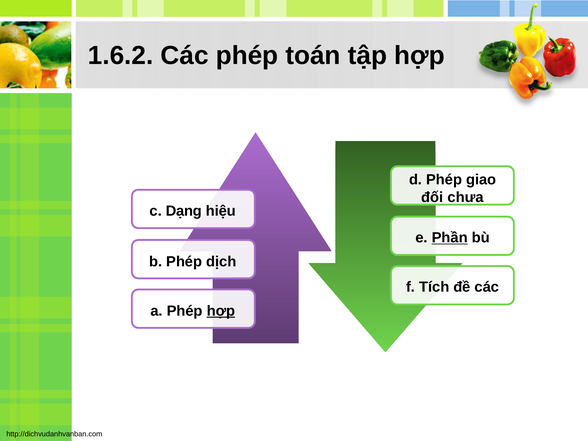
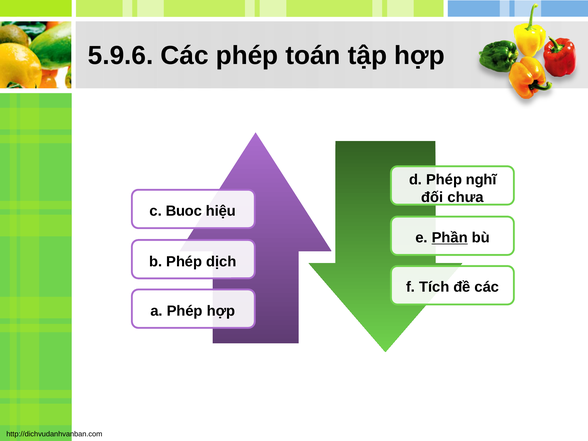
1.6.2: 1.6.2 -> 5.9.6 (121, 56)
giao: giao -> nghĩ (481, 180)
Dạng: Dạng -> Buoc (184, 211)
hợp underline: present -> none (221, 311)
